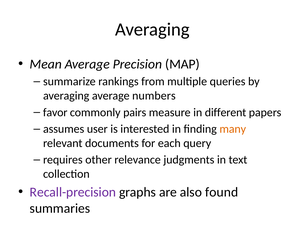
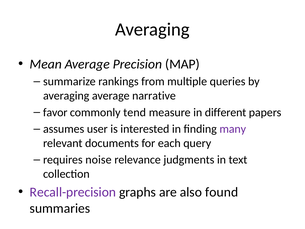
numbers: numbers -> narrative (154, 96)
pairs: pairs -> tend (135, 112)
many colour: orange -> purple (233, 129)
other: other -> noise (98, 160)
